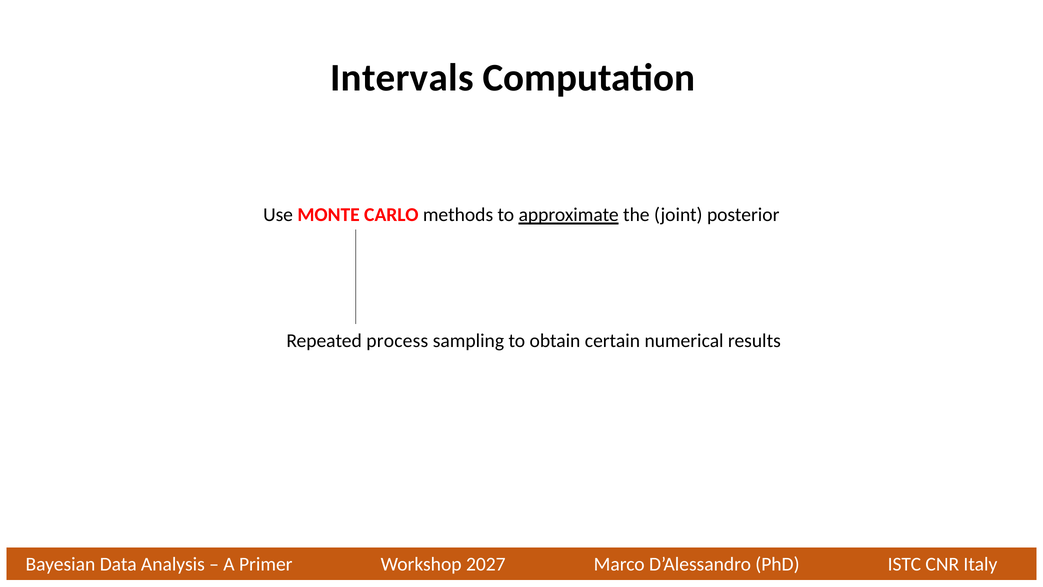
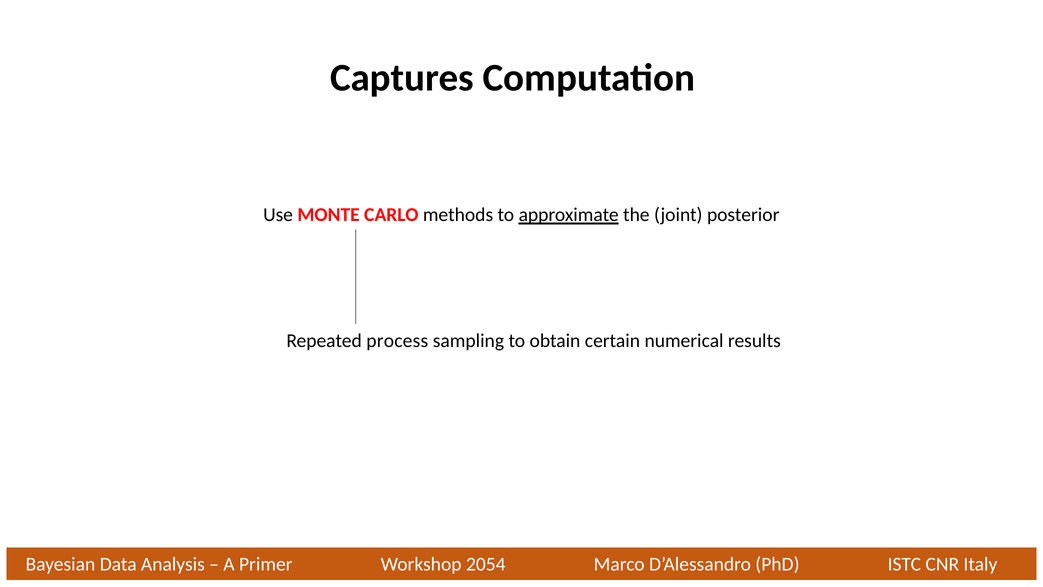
Intervals: Intervals -> Captures (402, 78)
2027: 2027 -> 2054 (486, 564)
